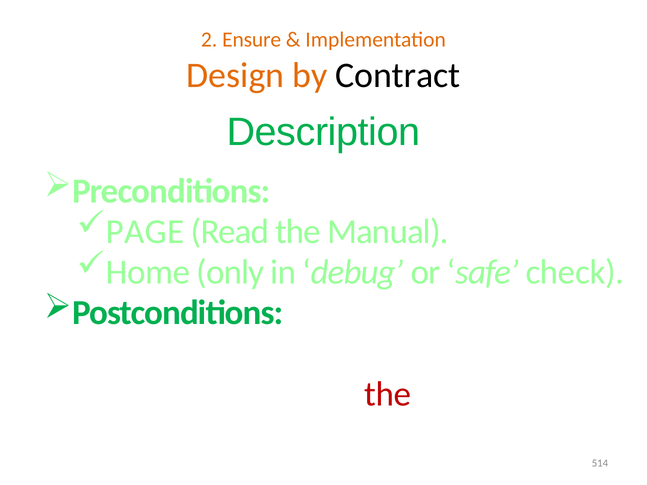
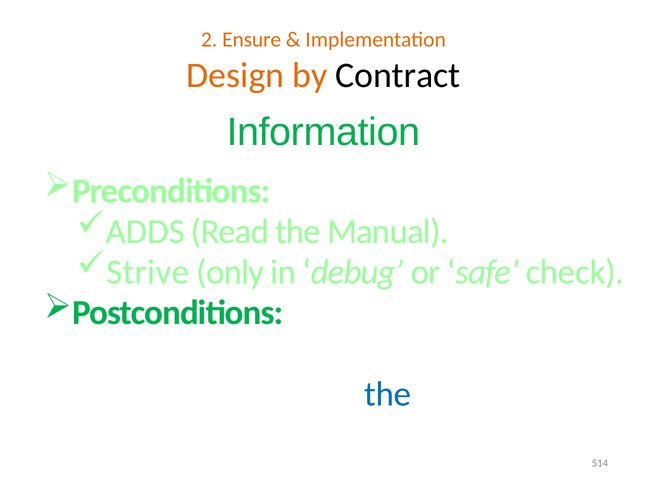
Description: Description -> Information (323, 132)
PAGE: PAGE -> ADDS (145, 232)
Home: Home -> Strive (148, 272)
the colour: red -> blue (388, 394)
